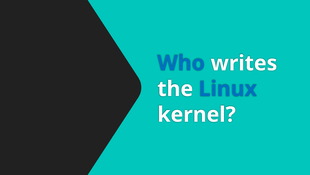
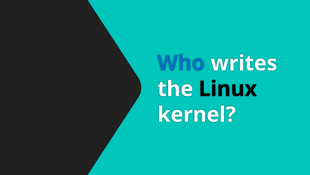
Linux colour: blue -> black (228, 89)
